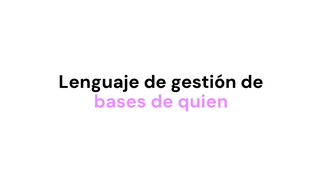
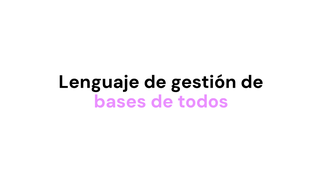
quien: quien -> todos (203, 102)
